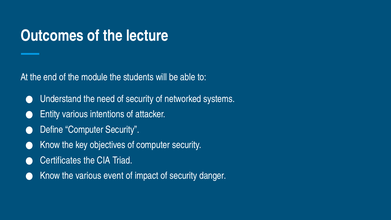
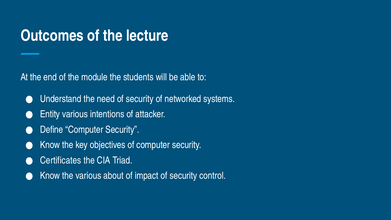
event: event -> about (114, 176)
danger: danger -> control (213, 176)
